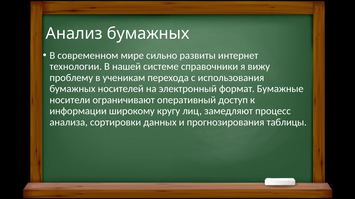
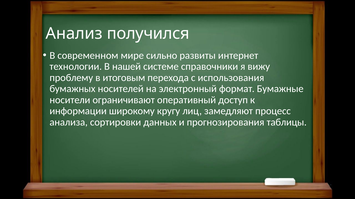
Анализ бумажных: бумажных -> получился (148, 34)
ученикам: ученикам -> итоговым (124, 78)
